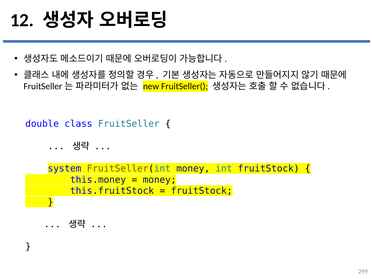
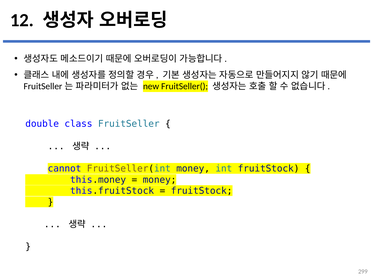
system: system -> cannot (65, 169)
